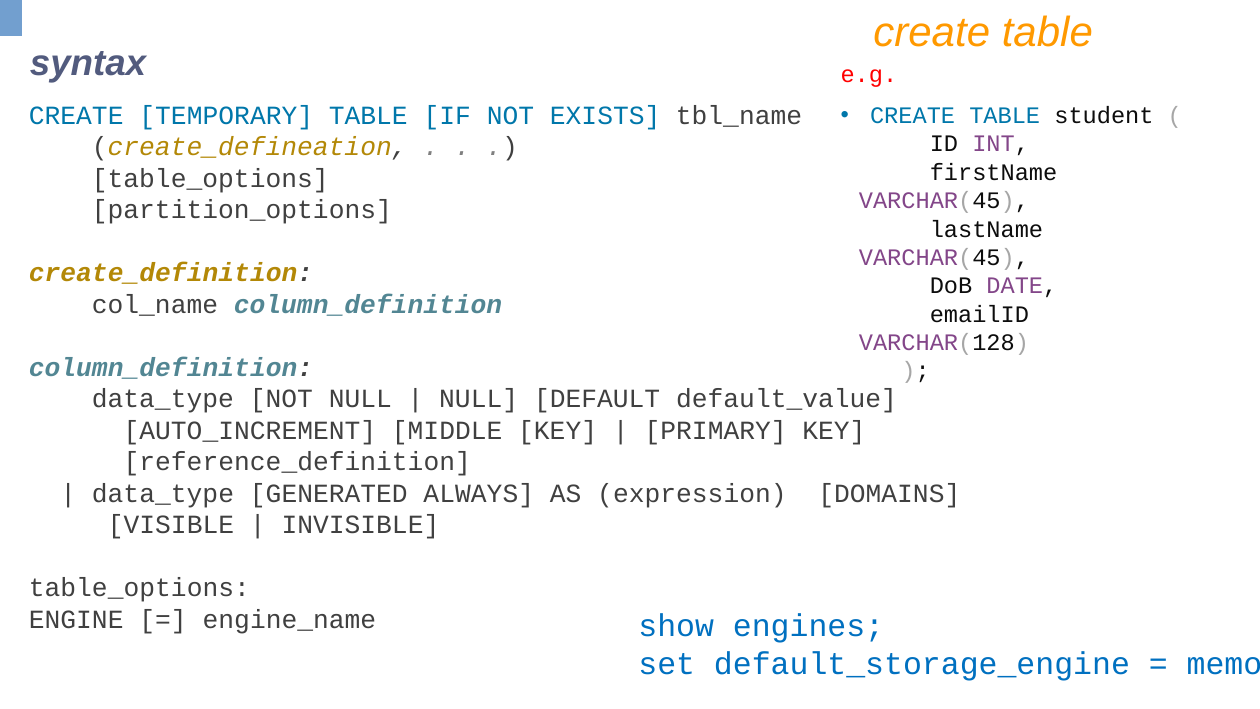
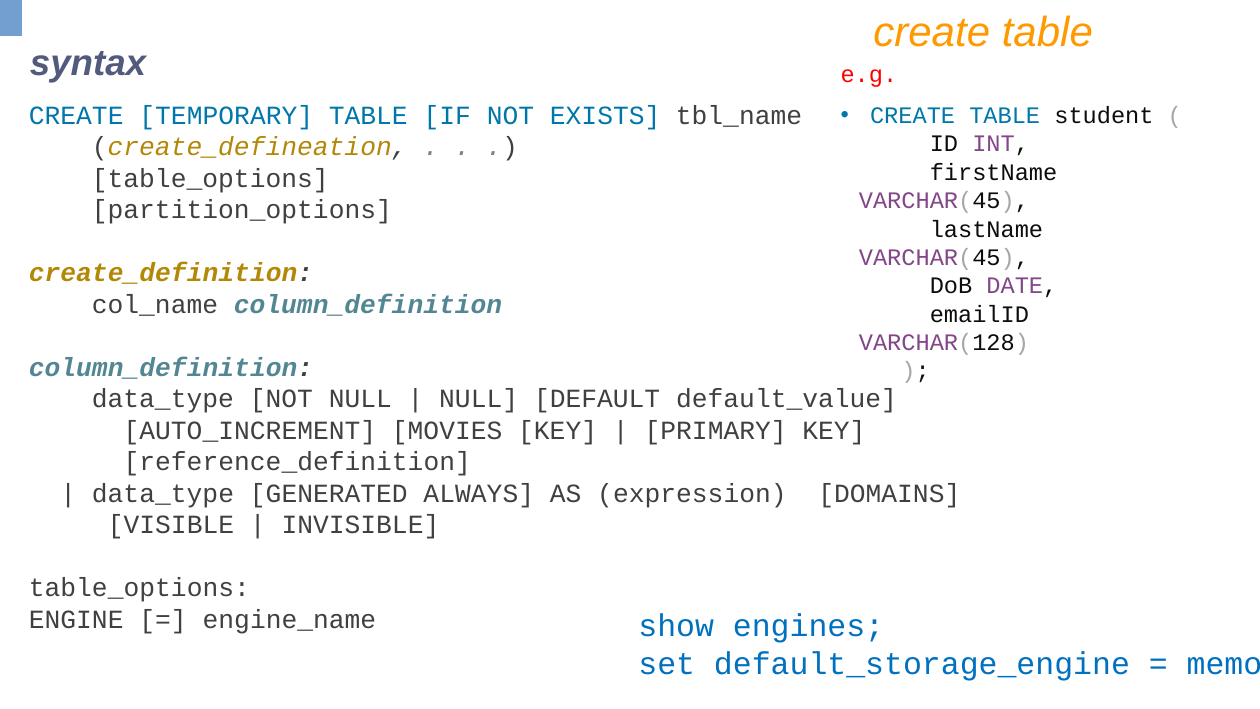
MIDDLE: MIDDLE -> MOVIES (447, 430)
